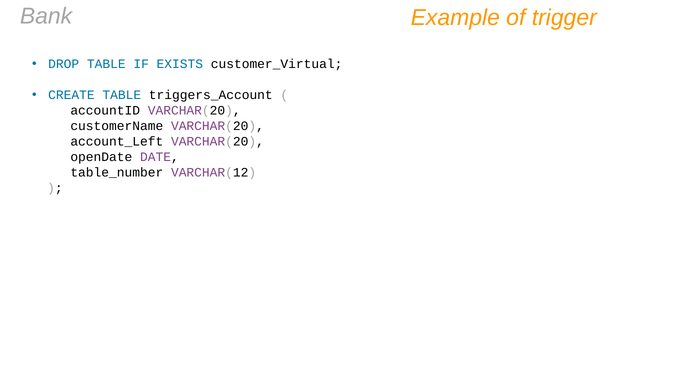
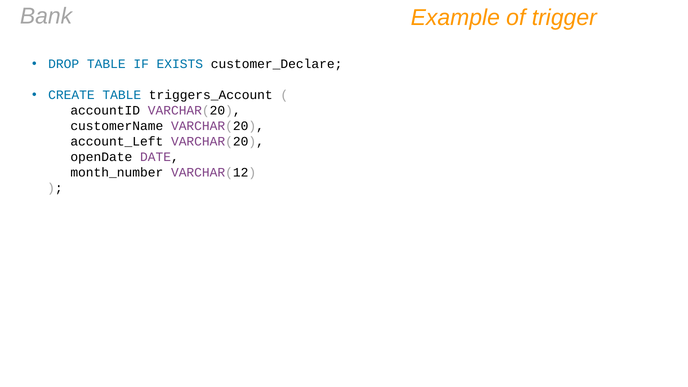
customer_Virtual: customer_Virtual -> customer_Declare (277, 64)
table_number: table_number -> month_number (117, 172)
